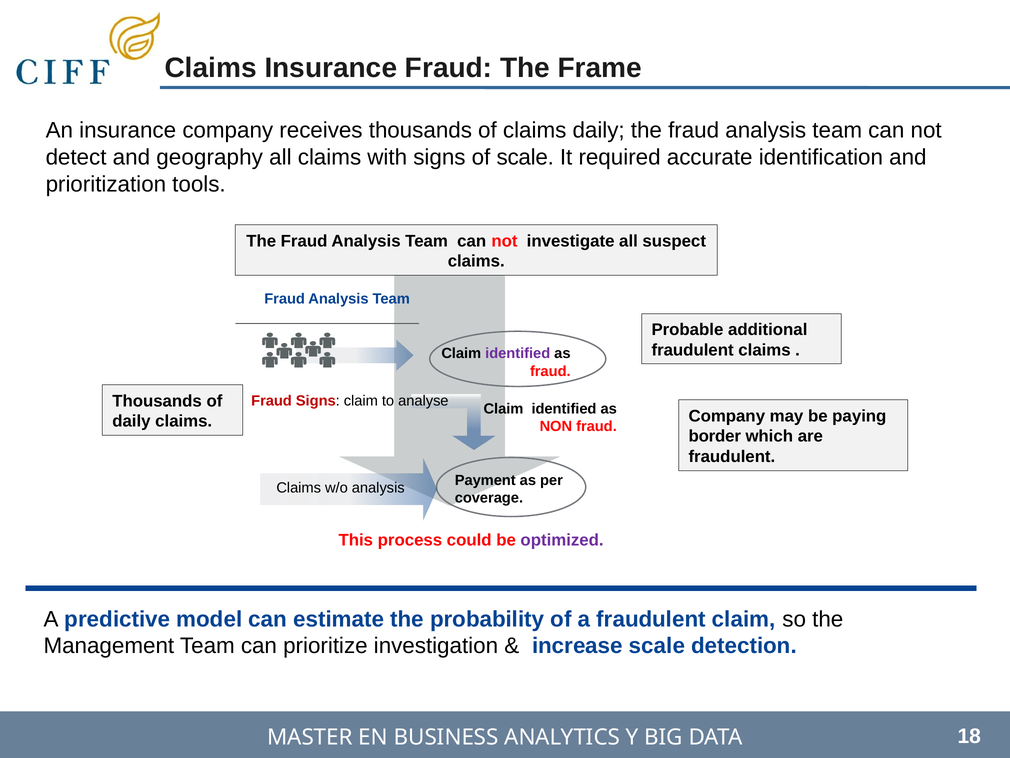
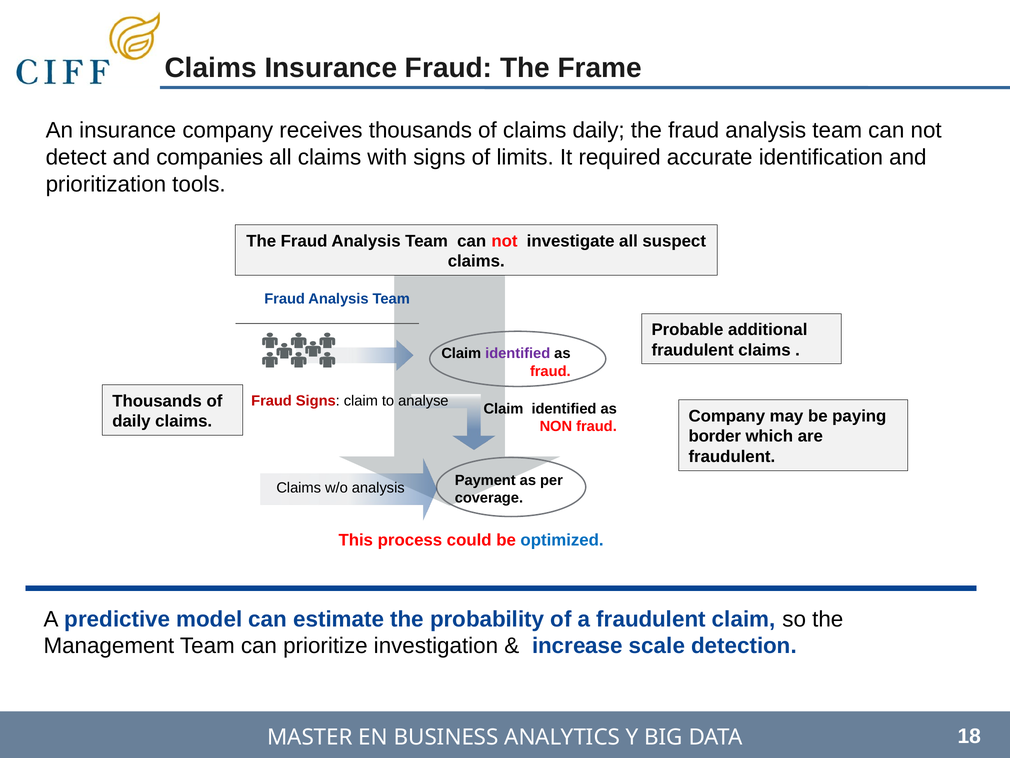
geography: geography -> companies (210, 157)
of scale: scale -> limits (525, 157)
optimized colour: purple -> blue (562, 540)
